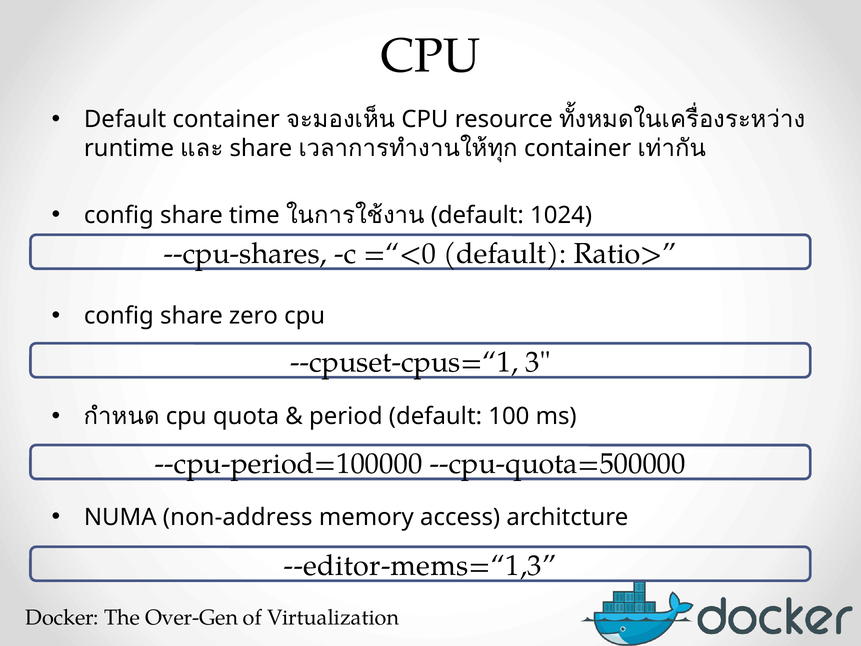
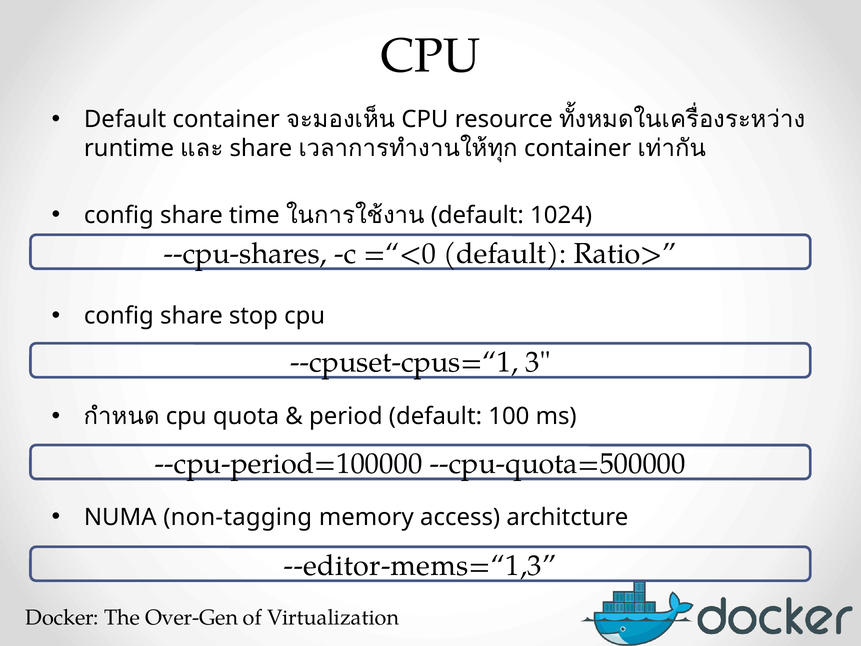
zero: zero -> stop (253, 316)
non-address: non-address -> non-tagging (238, 517)
